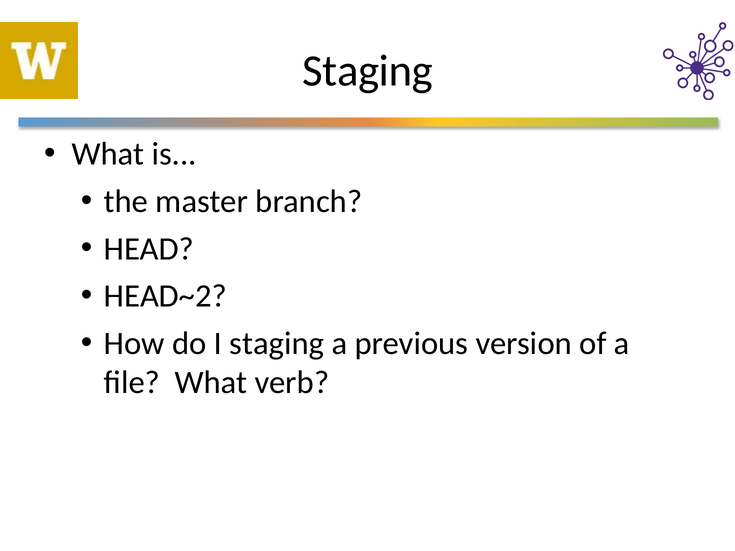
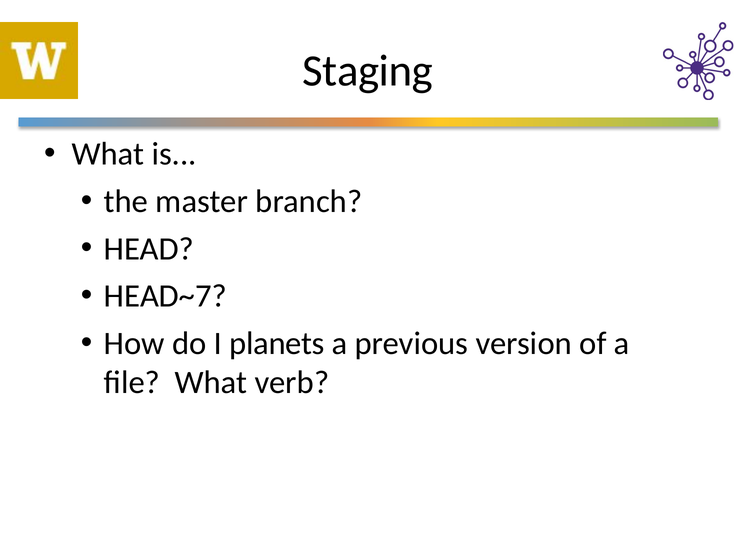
HEAD~2: HEAD~2 -> HEAD~7 (165, 296)
I staging: staging -> planets (277, 344)
